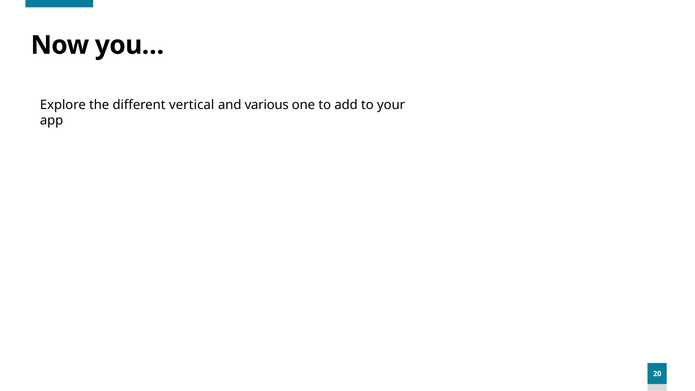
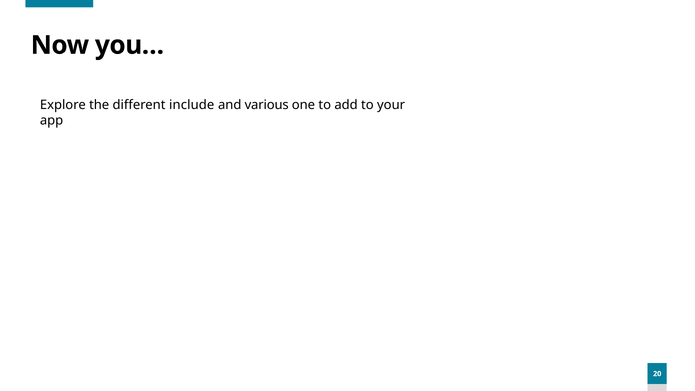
vertical: vertical -> include (192, 105)
